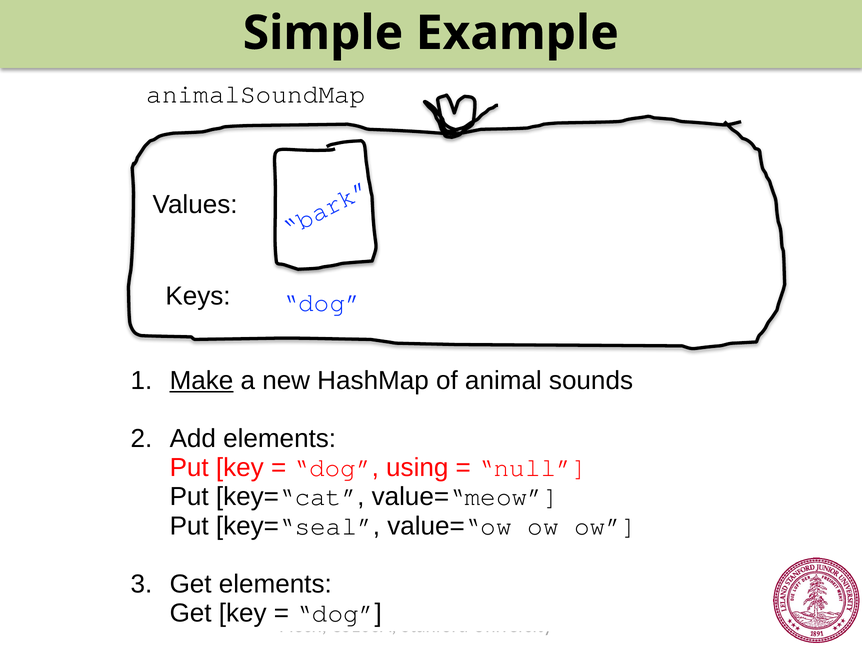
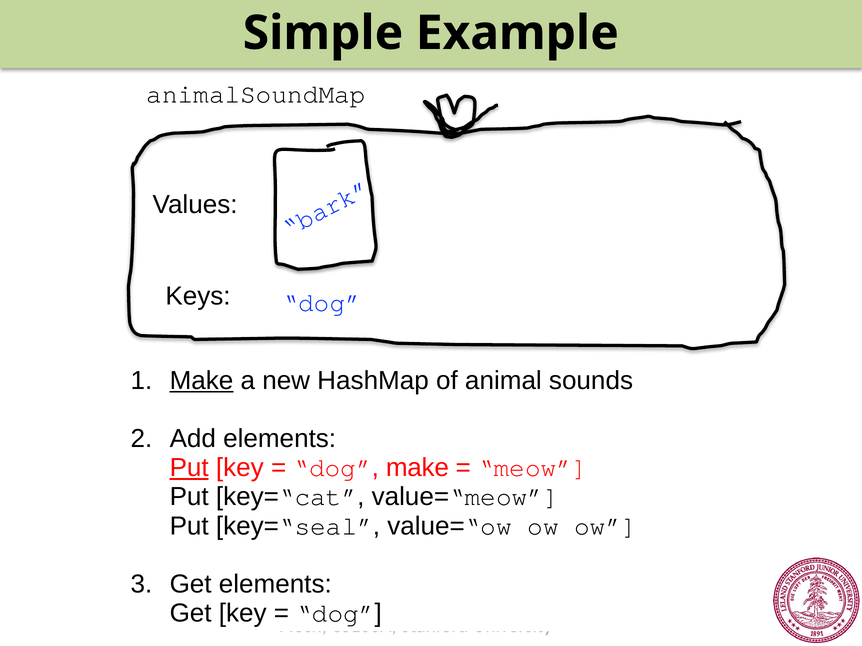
Put underline: none -> present (189, 468)
dog using: using -> make (417, 468)
null: null -> meow (533, 468)
